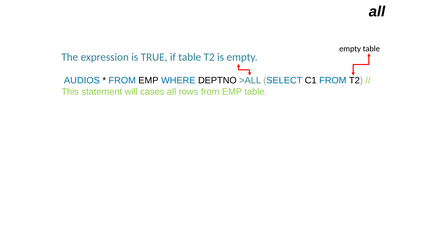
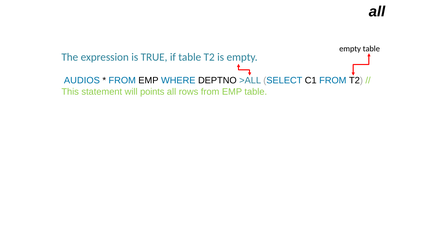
cases: cases -> points (152, 92)
